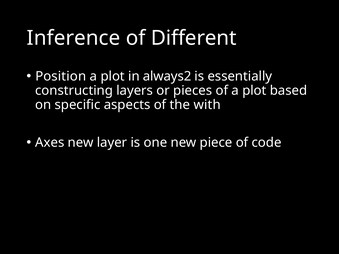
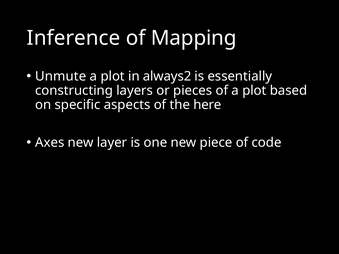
Different: Different -> Mapping (194, 38)
Position: Position -> Unmute (61, 76)
with: with -> here (207, 105)
